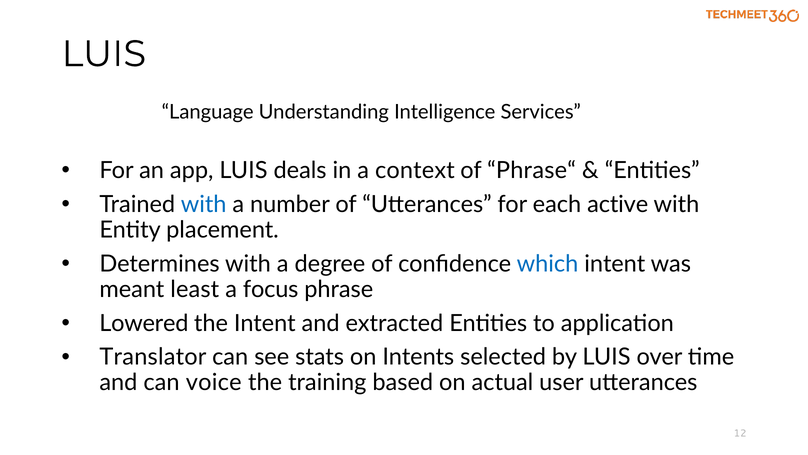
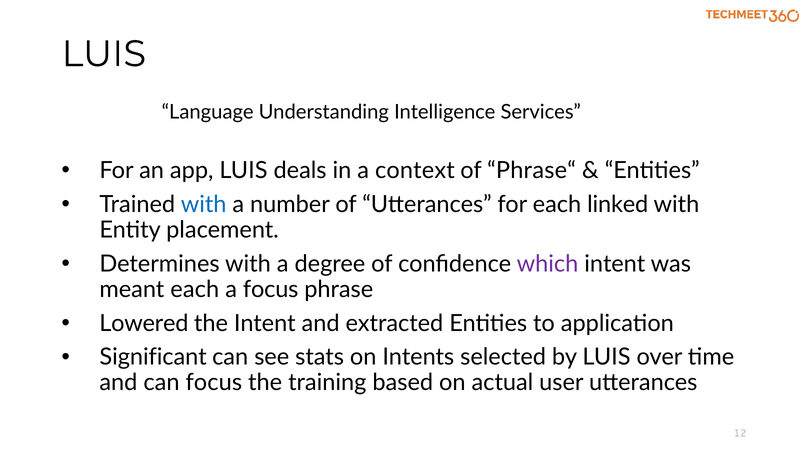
active: active -> linked (618, 204)
which colour: blue -> purple (548, 264)
meant least: least -> each (195, 289)
Translator: Translator -> Significant (153, 357)
can voice: voice -> focus (214, 382)
